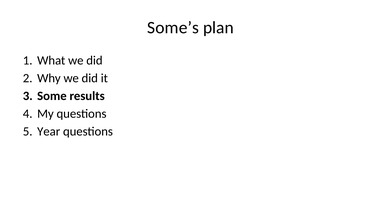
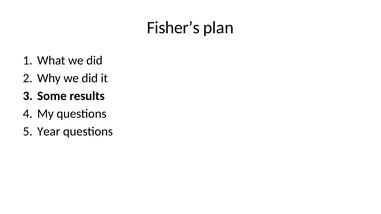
Some’s: Some’s -> Fisher’s (173, 28)
